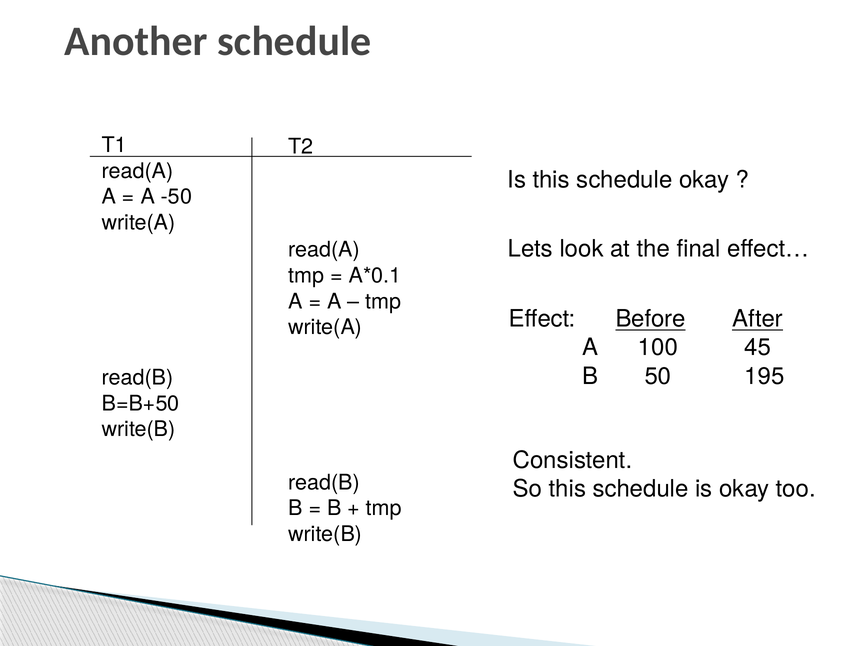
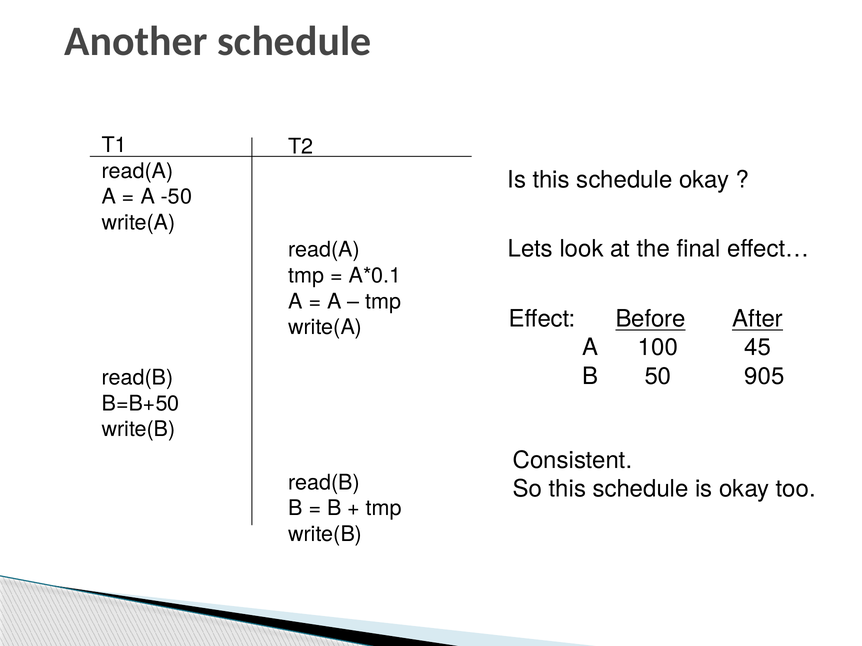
195: 195 -> 905 (764, 377)
